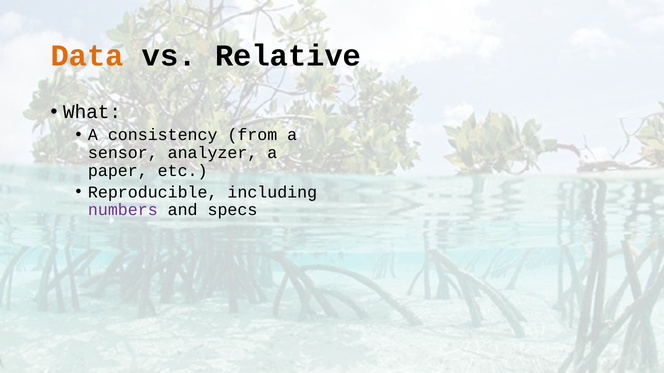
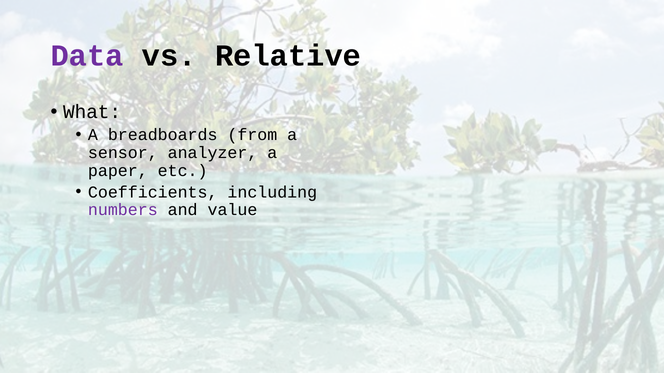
Data colour: orange -> purple (87, 56)
consistency: consistency -> breadboards (163, 135)
Reproducible: Reproducible -> Coefficients (153, 192)
specs: specs -> value (232, 210)
